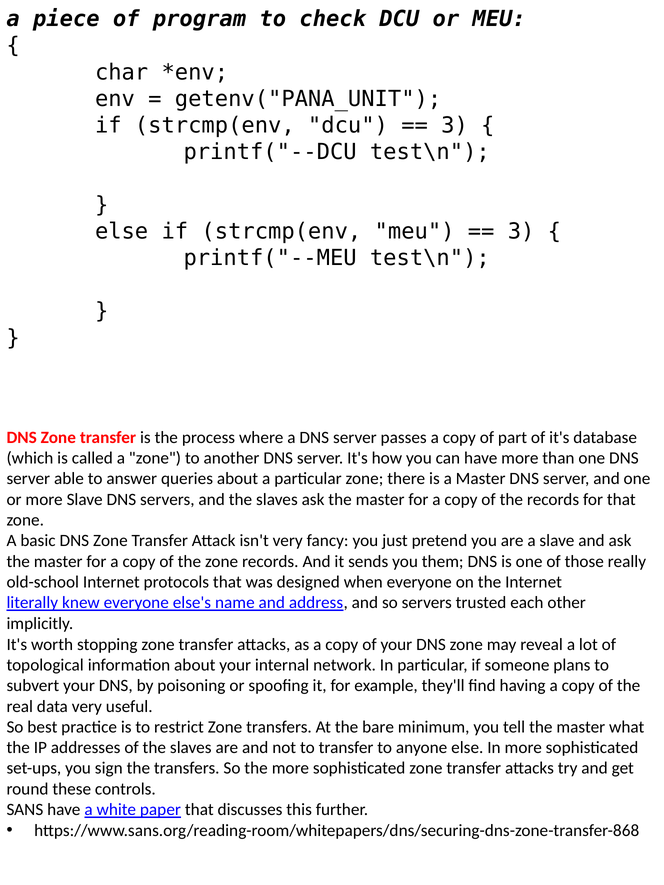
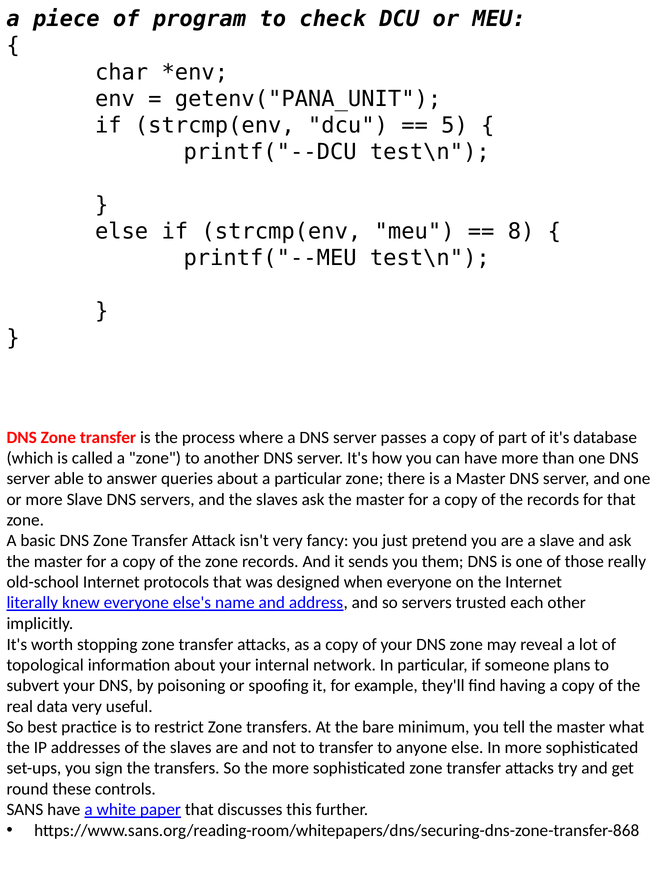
3: 3 -> 5 (455, 125)
3: 3 -> 8 (521, 232)
